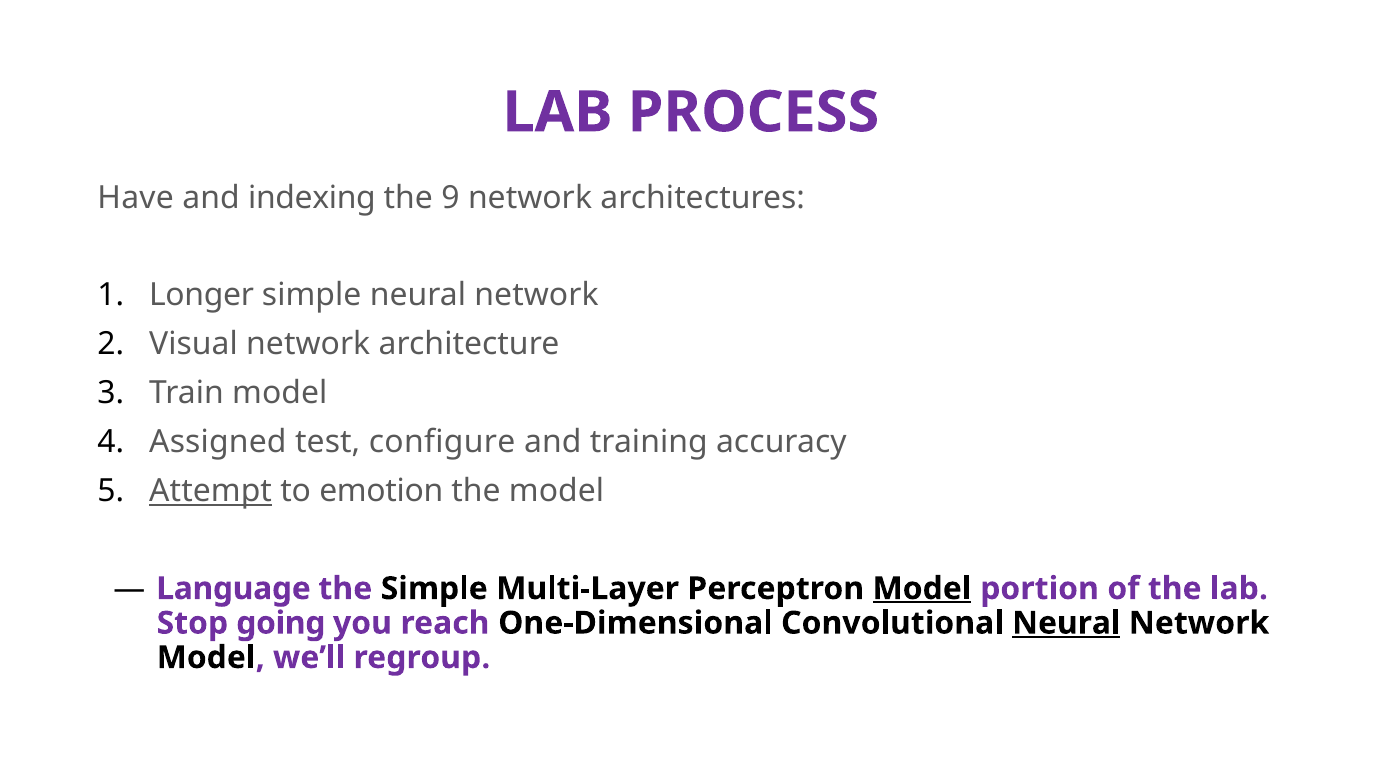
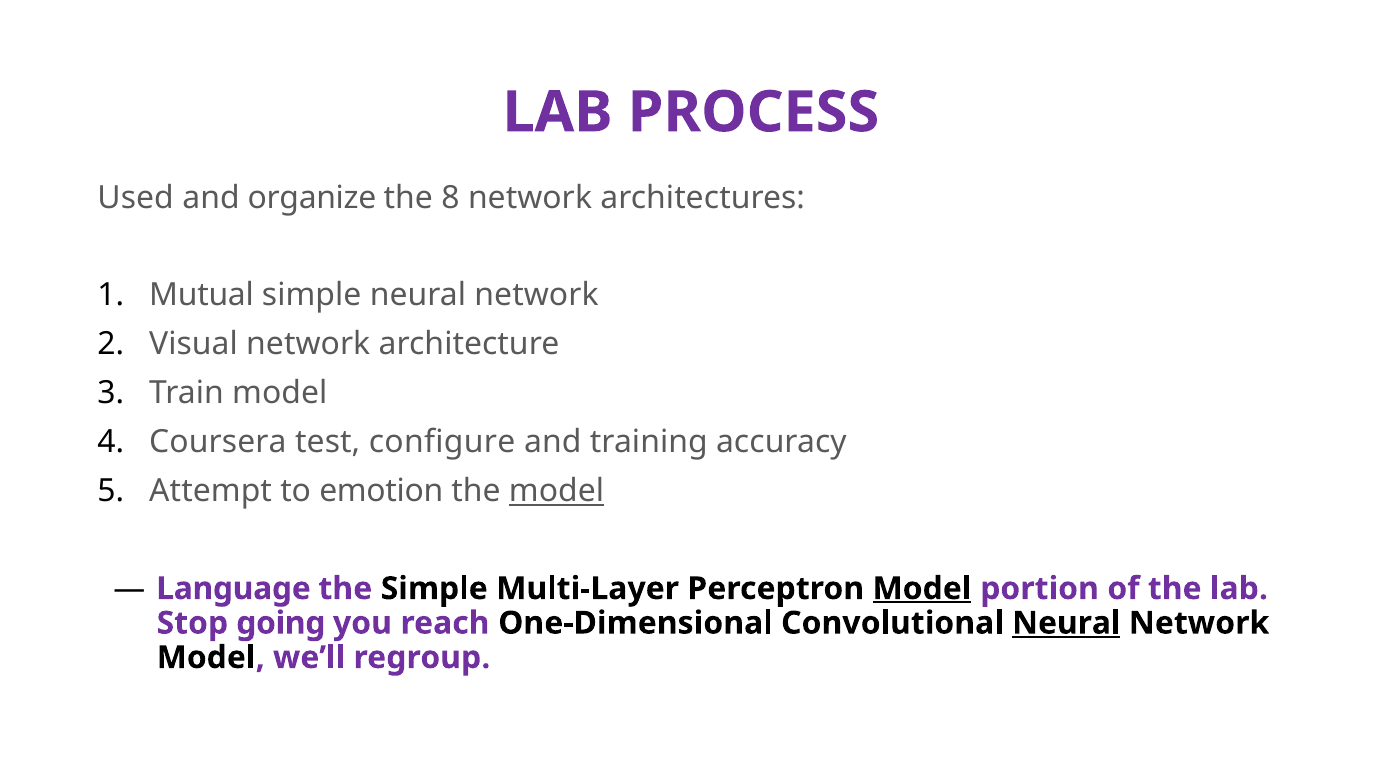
Have: Have -> Used (136, 198)
indexing: indexing -> organize (312, 198)
9: 9 -> 8 (450, 198)
Longer: Longer -> Mutual (202, 295)
Assigned: Assigned -> Coursera (218, 442)
Attempt underline: present -> none (211, 491)
model underline: none -> present (557, 491)
